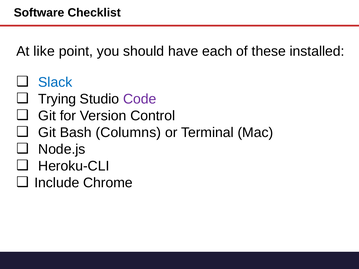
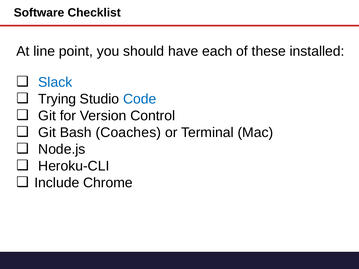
like: like -> line (44, 51)
Code colour: purple -> blue (140, 99)
Columns: Columns -> Coaches (128, 133)
